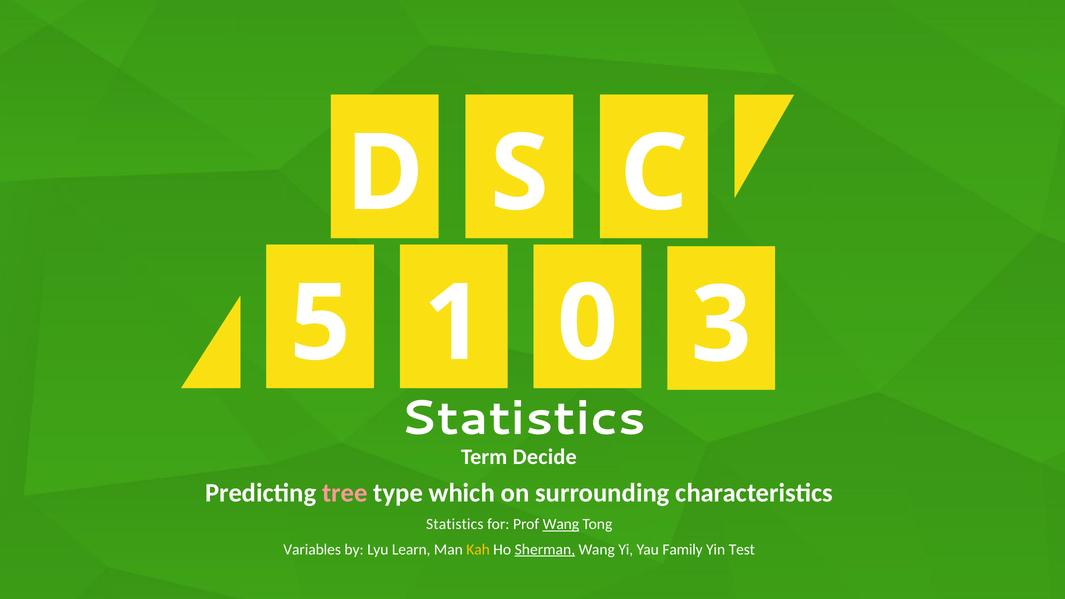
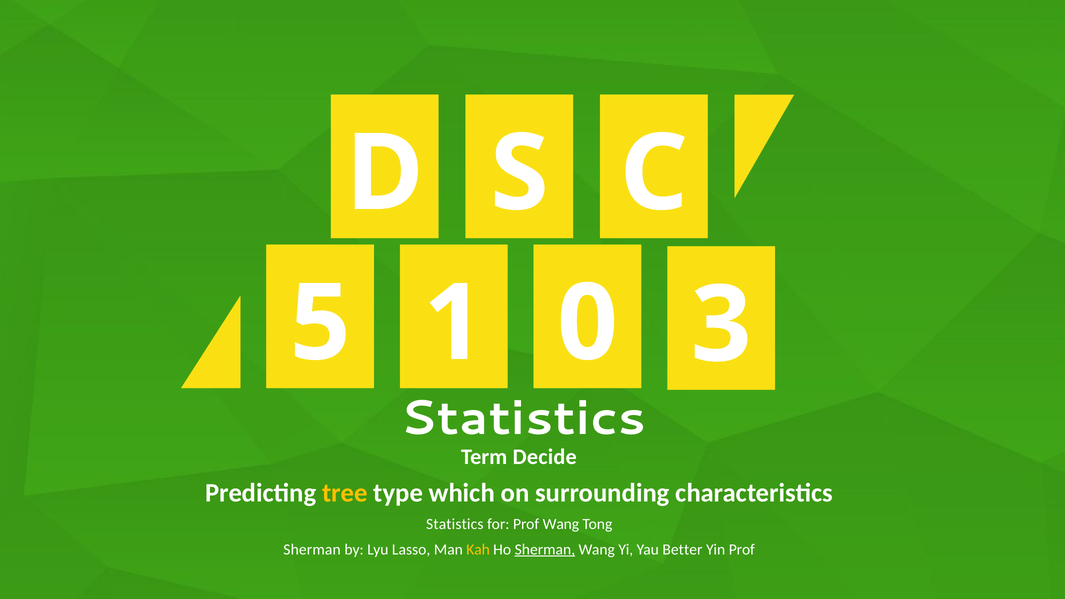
tree colour: pink -> yellow (345, 493)
Wang underline: present -> none (561, 524)
Variables: Variables -> Sherman (312, 550)
Learn: Learn -> Lasso (411, 550)
Family: Family -> Better (682, 550)
Yin Test: Test -> Prof (742, 550)
